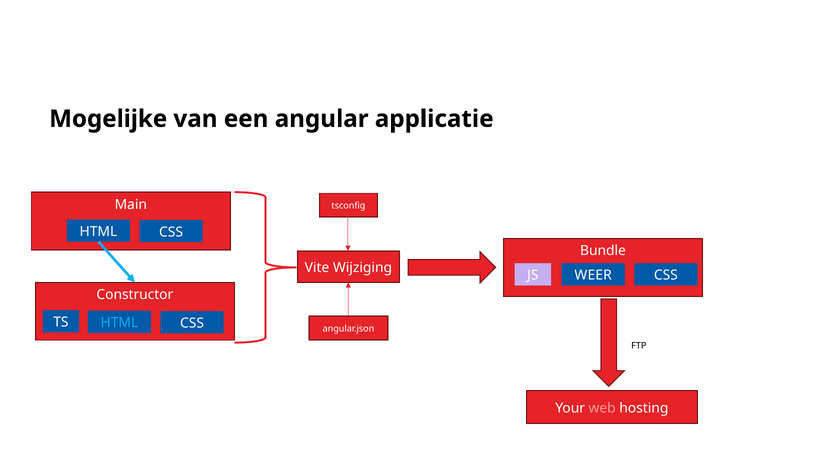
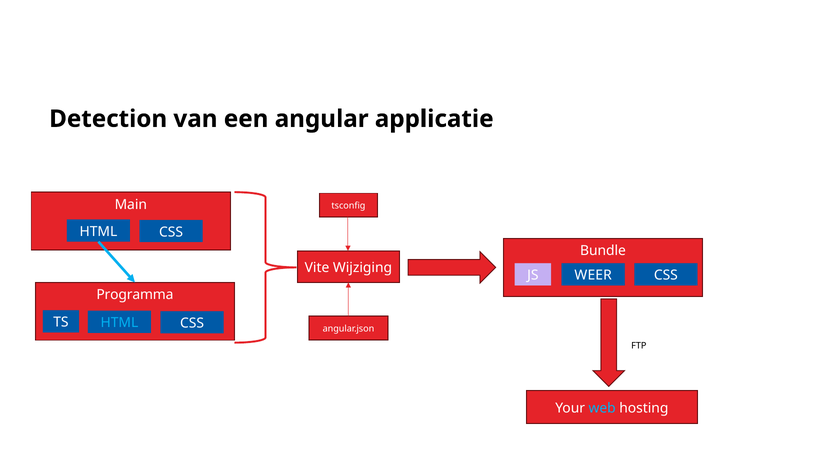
Mogelijke: Mogelijke -> Detection (108, 119)
Constructor: Constructor -> Programma (135, 295)
web colour: pink -> light blue (602, 408)
